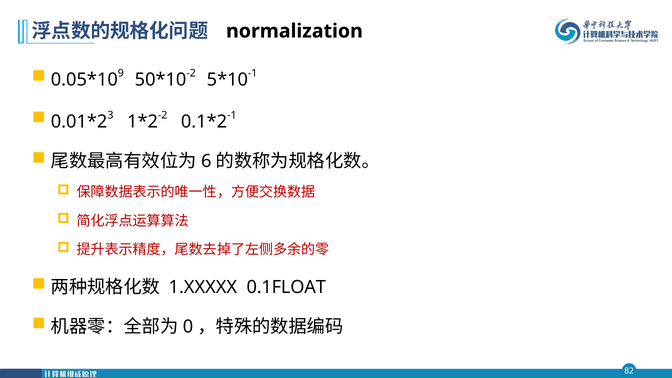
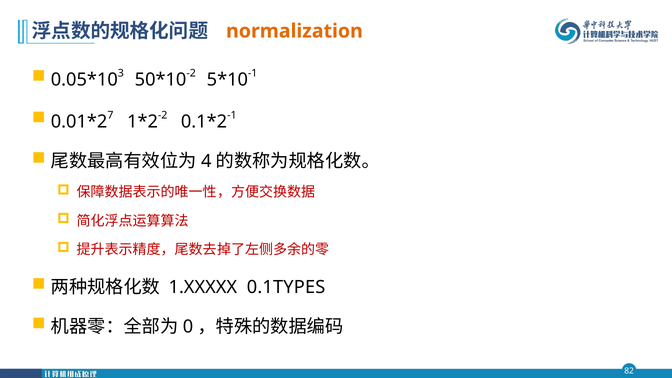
normalization colour: black -> orange (294, 31)
9: 9 -> 3 (121, 73)
3: 3 -> 7 (110, 115)
6: 6 -> 4 (206, 161)
0.1FLOAT: 0.1FLOAT -> 0.1TYPES (286, 287)
